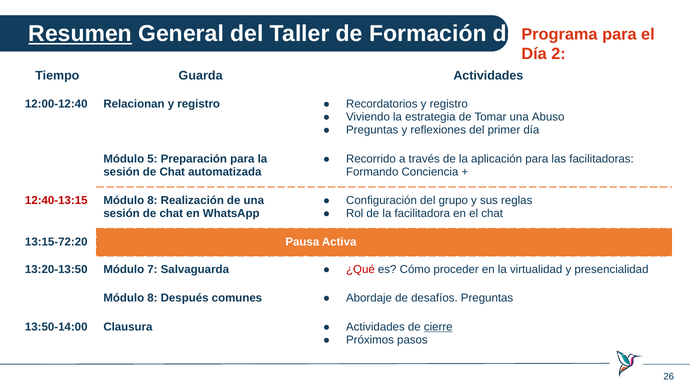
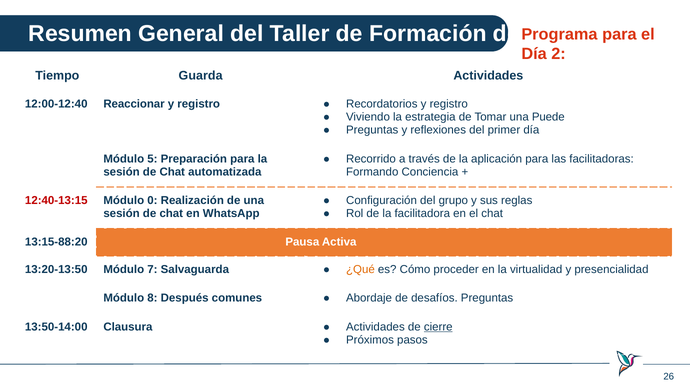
Resumen underline: present -> none (80, 34)
Relacionan: Relacionan -> Reaccionar (134, 104)
Abuso: Abuso -> Puede (548, 117)
8: 8 -> 0 (152, 201)
13:15-72:20: 13:15-72:20 -> 13:15-88:20 (56, 242)
¿Qué colour: red -> orange (360, 270)
